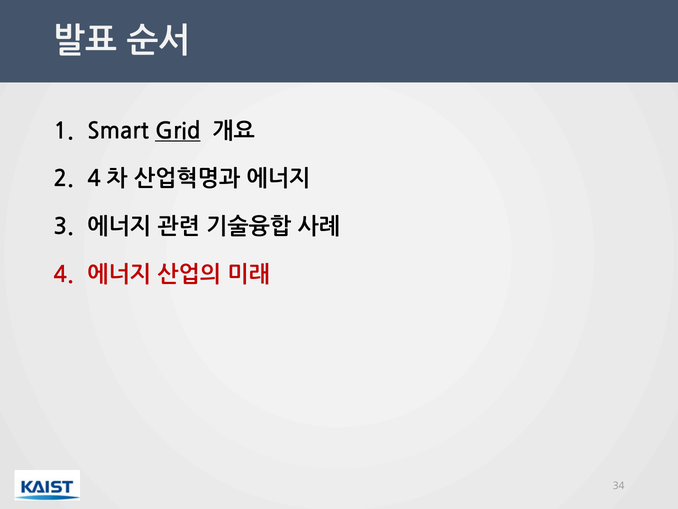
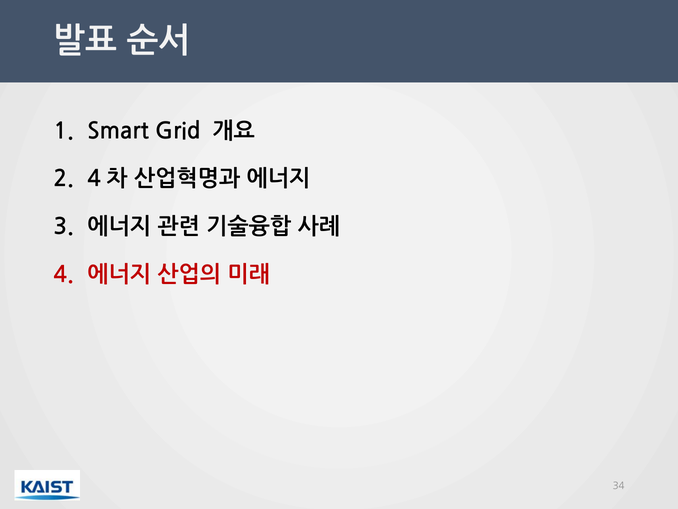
Grid underline: present -> none (178, 131)
